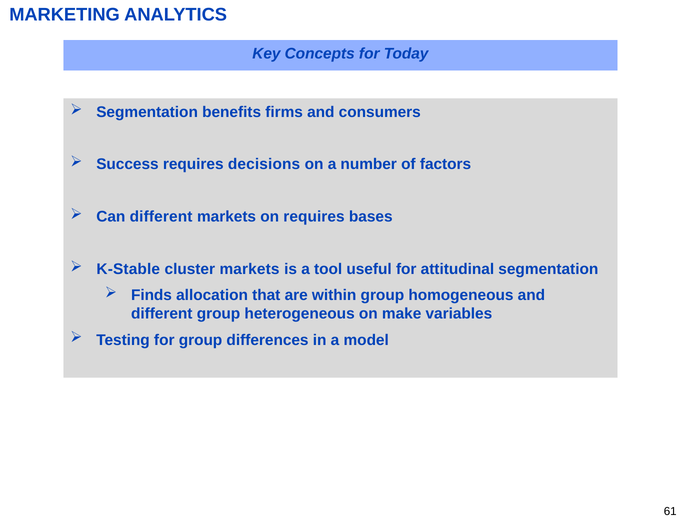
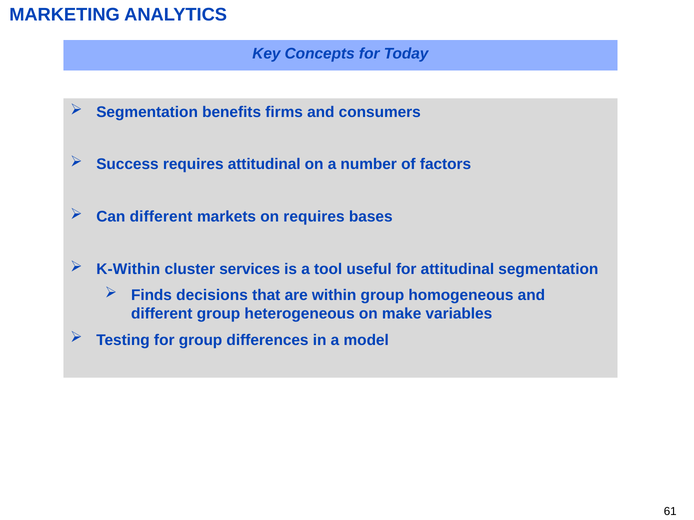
requires decisions: decisions -> attitudinal (264, 165)
K-Stable: K-Stable -> K-Within (128, 269)
cluster markets: markets -> services (250, 269)
allocation: allocation -> decisions (212, 296)
